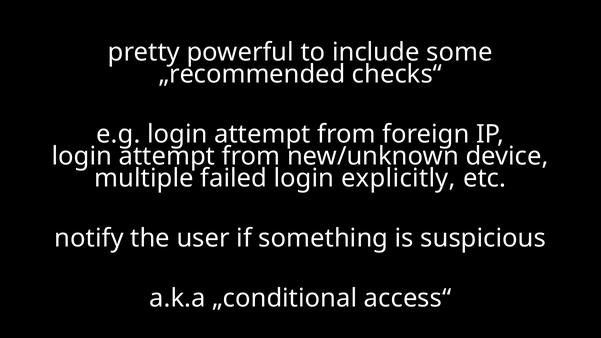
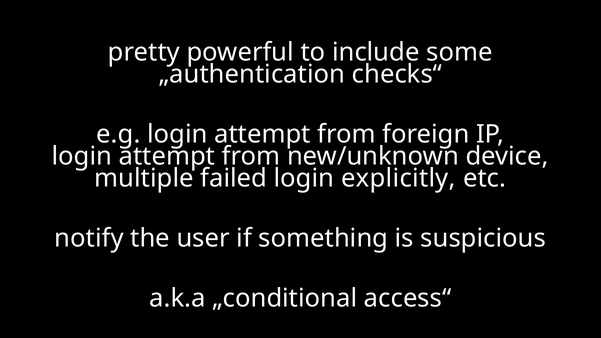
„recommended: „recommended -> „authentication (252, 74)
